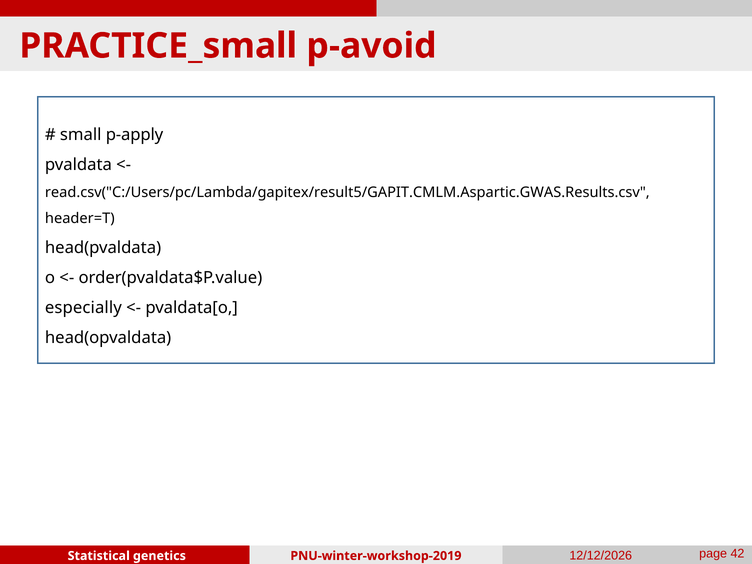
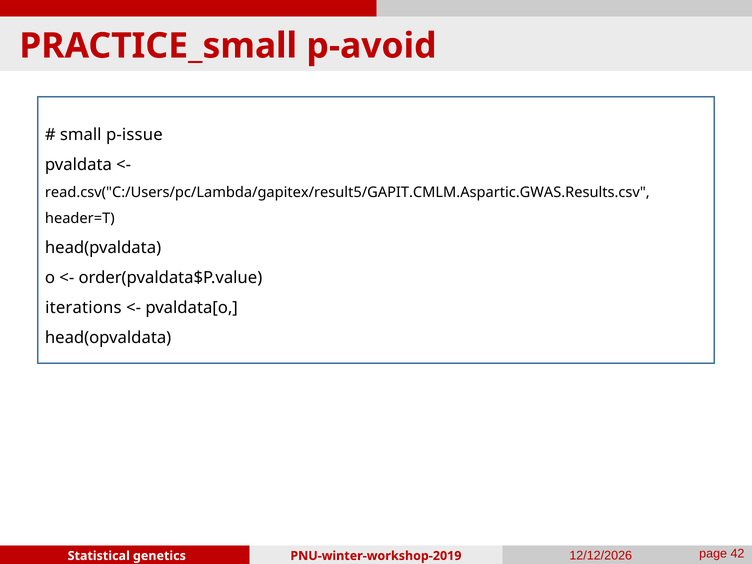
p-apply: p-apply -> p-issue (134, 135)
especially: especially -> iterations (83, 308)
